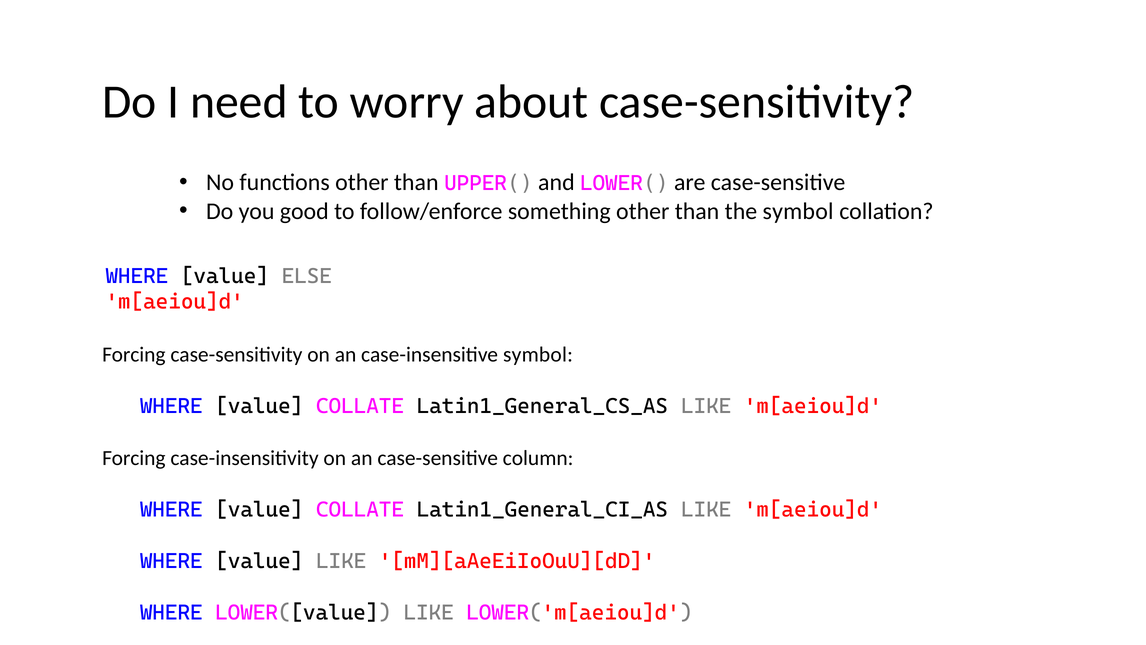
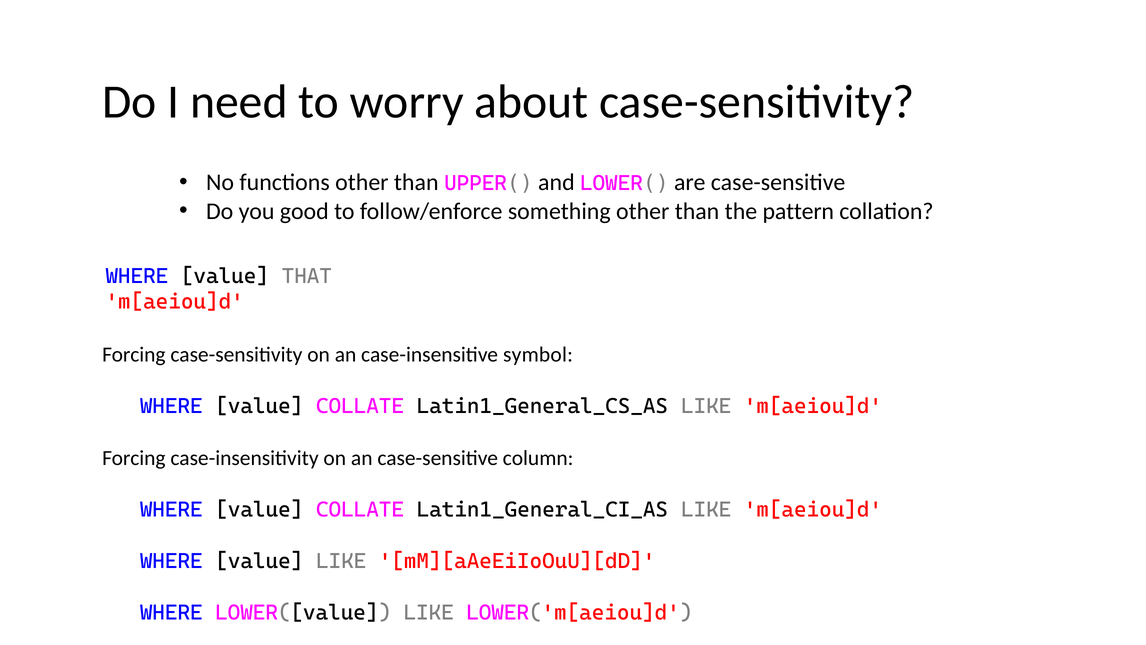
the symbol: symbol -> pattern (798, 211)
ELSE: ELSE -> THAT (307, 276)
